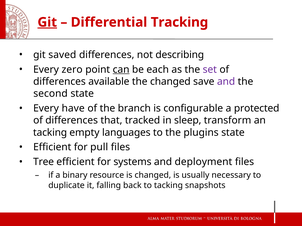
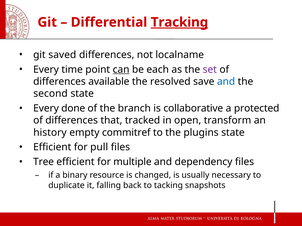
Git underline: present -> none (47, 22)
Tracking underline: none -> present (180, 22)
describing: describing -> localname (180, 55)
zero: zero -> time (72, 70)
the changed: changed -> resolved (170, 82)
and colour: purple -> blue (226, 82)
have: have -> done (73, 109)
configurable: configurable -> collaborative (193, 109)
sleep: sleep -> open (188, 121)
tacking: tacking -> history (50, 133)
languages: languages -> commitref (126, 133)
systems: systems -> multiple (132, 162)
deployment: deployment -> dependency (204, 162)
